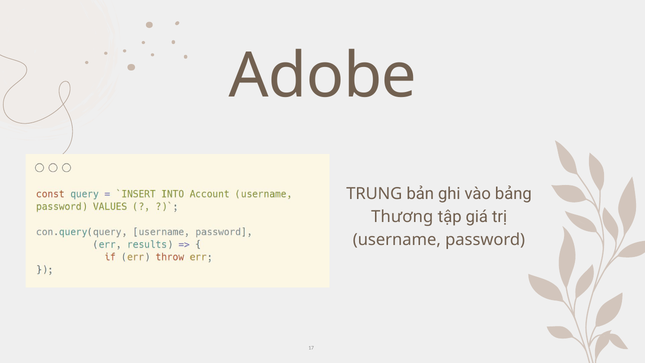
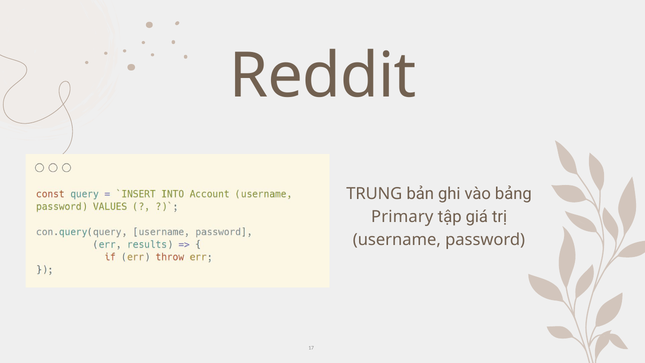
Adobe: Adobe -> Reddit (323, 76)
Thương: Thương -> Primary (402, 217)
